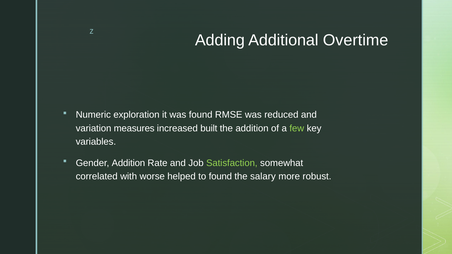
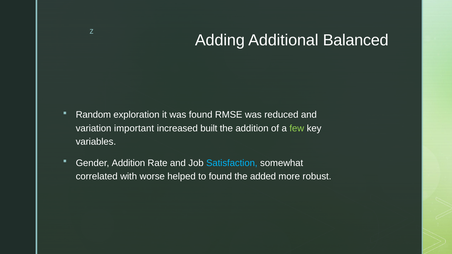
Overtime: Overtime -> Balanced (356, 40)
Numeric: Numeric -> Random (93, 115)
measures: measures -> important (134, 128)
Satisfaction colour: light green -> light blue (232, 163)
salary: salary -> added (263, 177)
